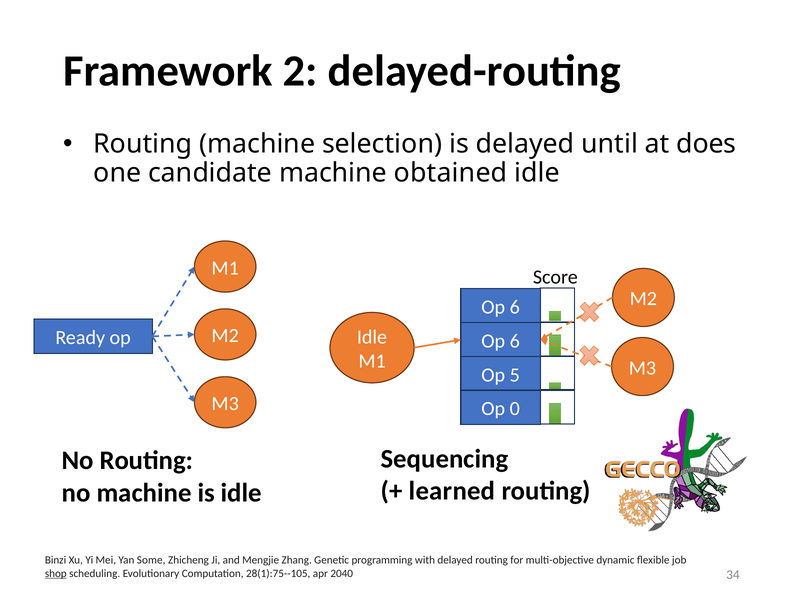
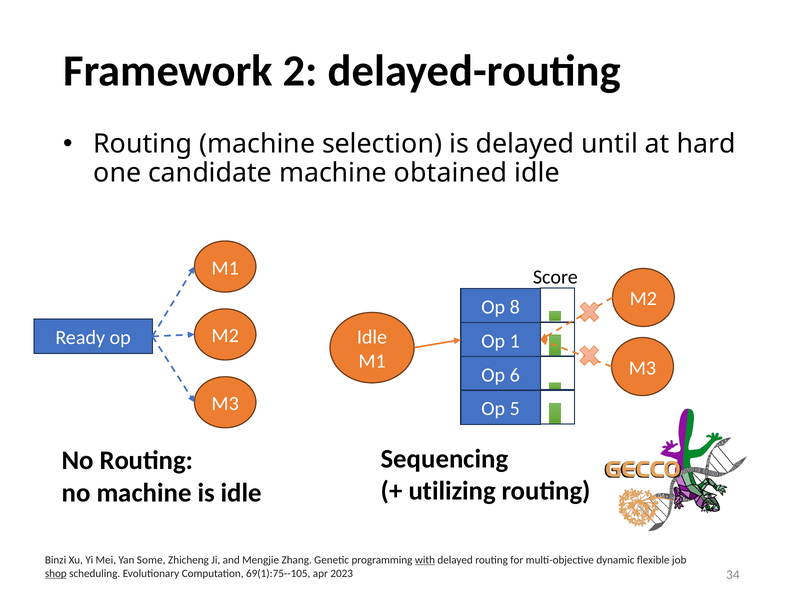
does: does -> hard (706, 144)
6: 6 -> 8 (515, 307)
6: 6 -> 1 (515, 341)
5: 5 -> 6 (515, 375)
0: 0 -> 5 (515, 409)
learned: learned -> utilizing (452, 491)
with underline: none -> present (425, 560)
28(1):75--105: 28(1):75--105 -> 69(1):75--105 (278, 574)
2040: 2040 -> 2023 (342, 574)
